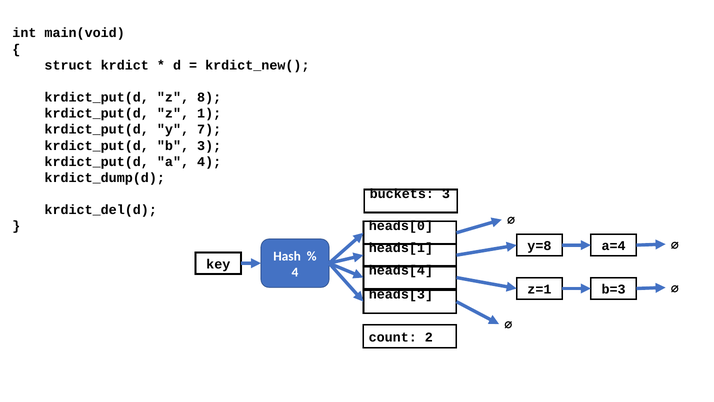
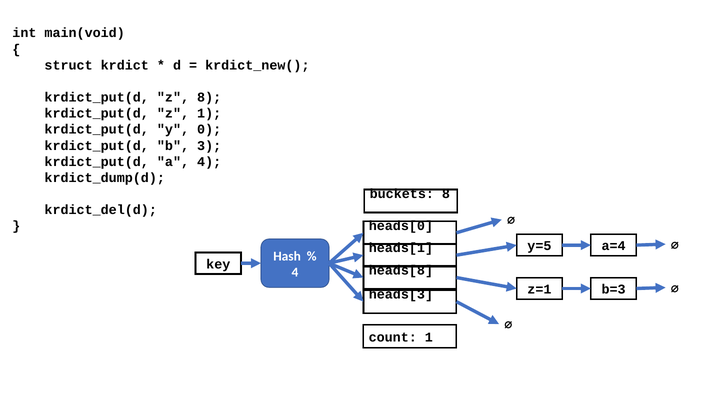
7: 7 -> 0 (209, 129)
buckets 3: 3 -> 8 (446, 194)
y=8: y=8 -> y=5 (539, 246)
heads[4: heads[4 -> heads[8 (401, 270)
count 2: 2 -> 1 (429, 337)
